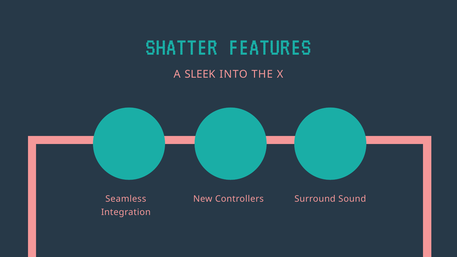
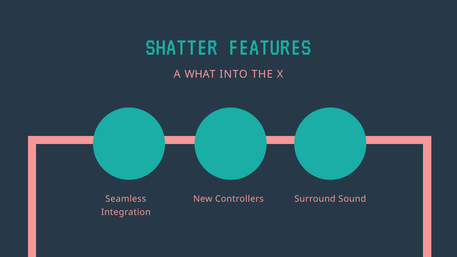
SLEEK: SLEEK -> WHAT (200, 74)
